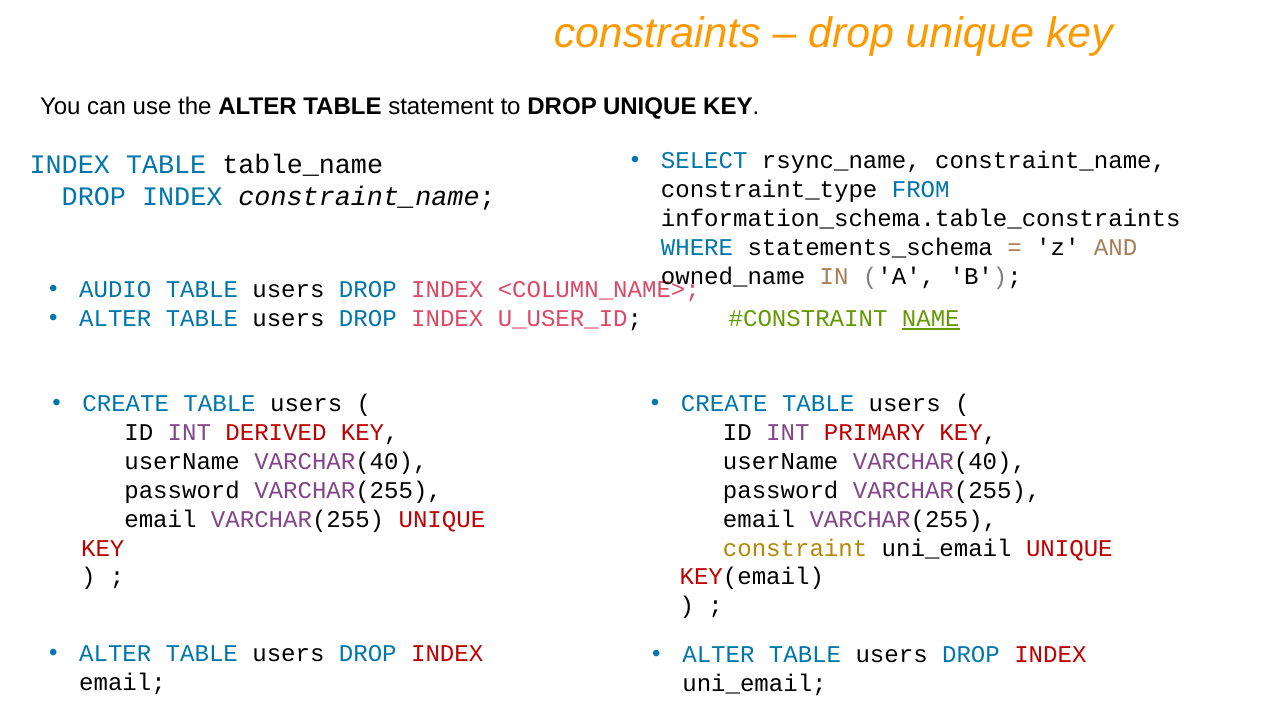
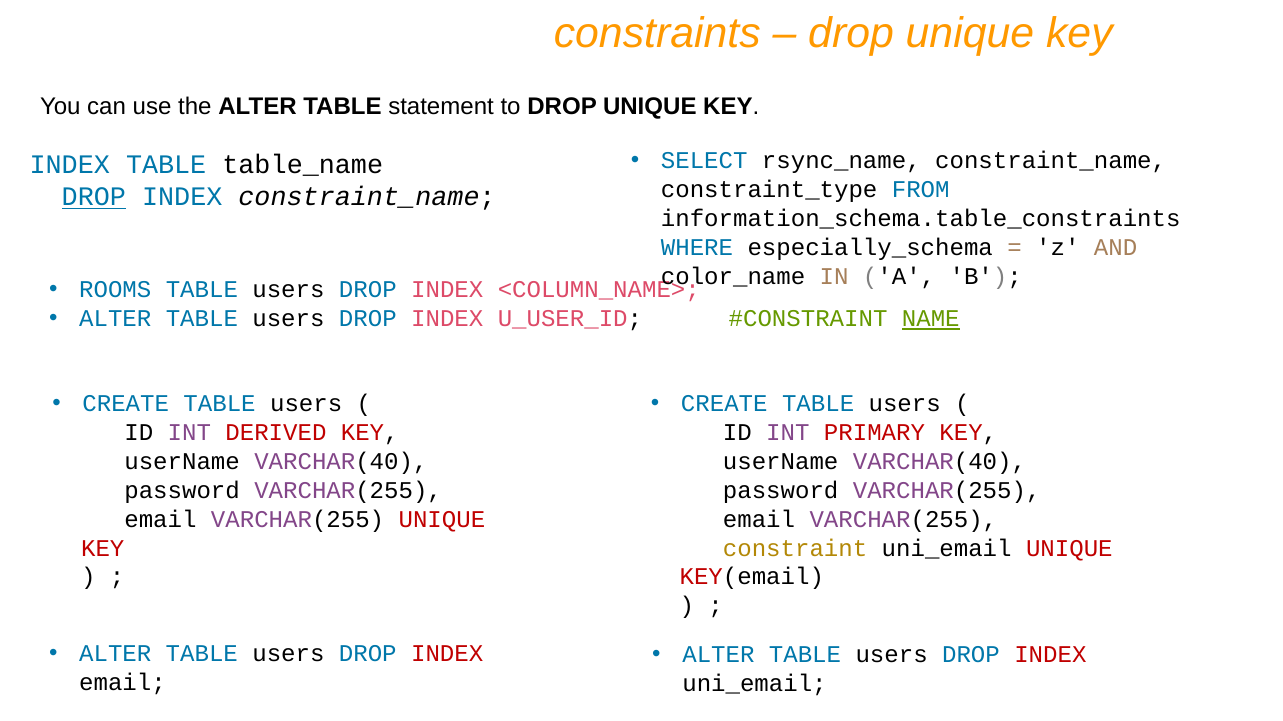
DROP underline: none -> present (94, 197)
statements_schema: statements_schema -> especially_schema (870, 248)
owned_name: owned_name -> color_name (733, 277)
AUDIO: AUDIO -> ROOMS (115, 290)
